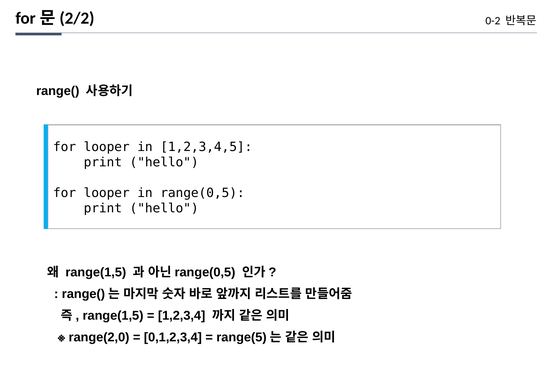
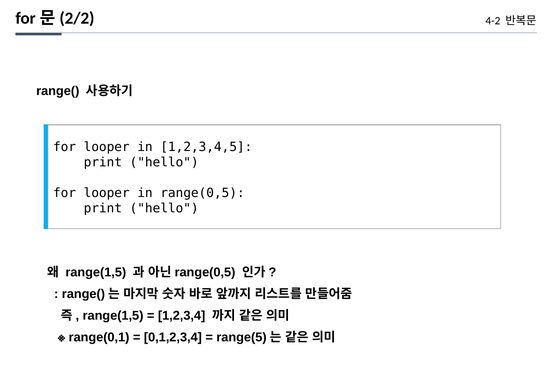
0-2: 0-2 -> 4-2 (493, 21)
range(2,0: range(2,0 -> range(0,1 (99, 337)
